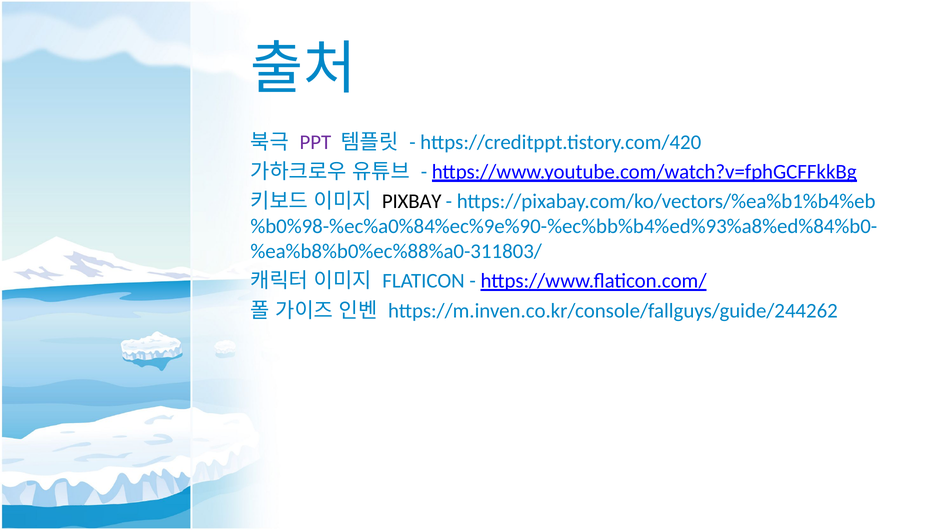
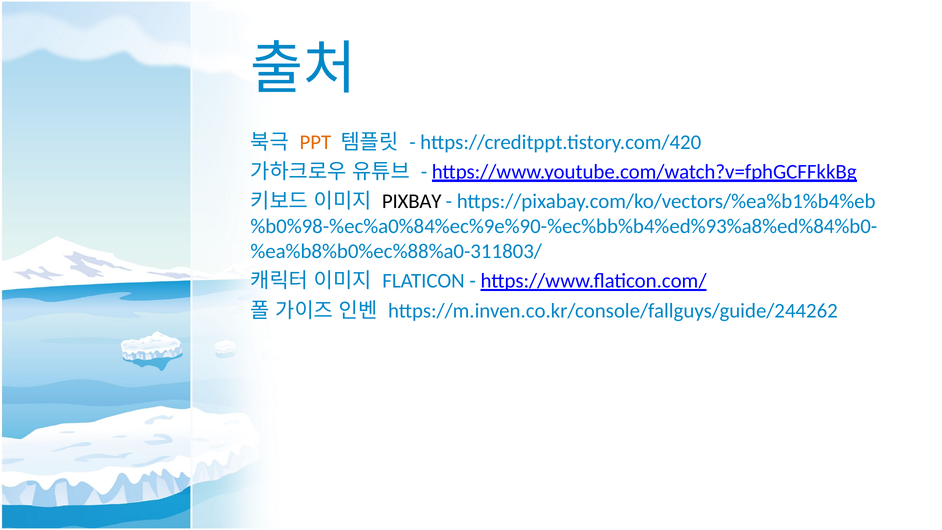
PPT colour: purple -> orange (315, 142)
